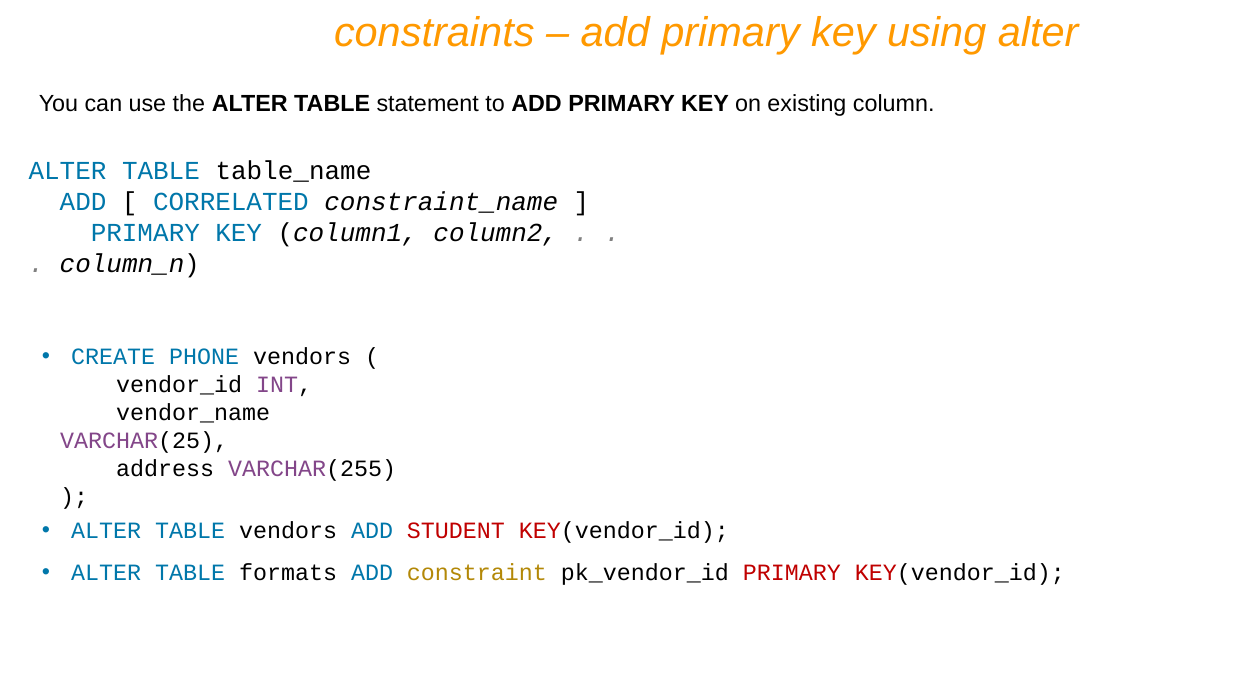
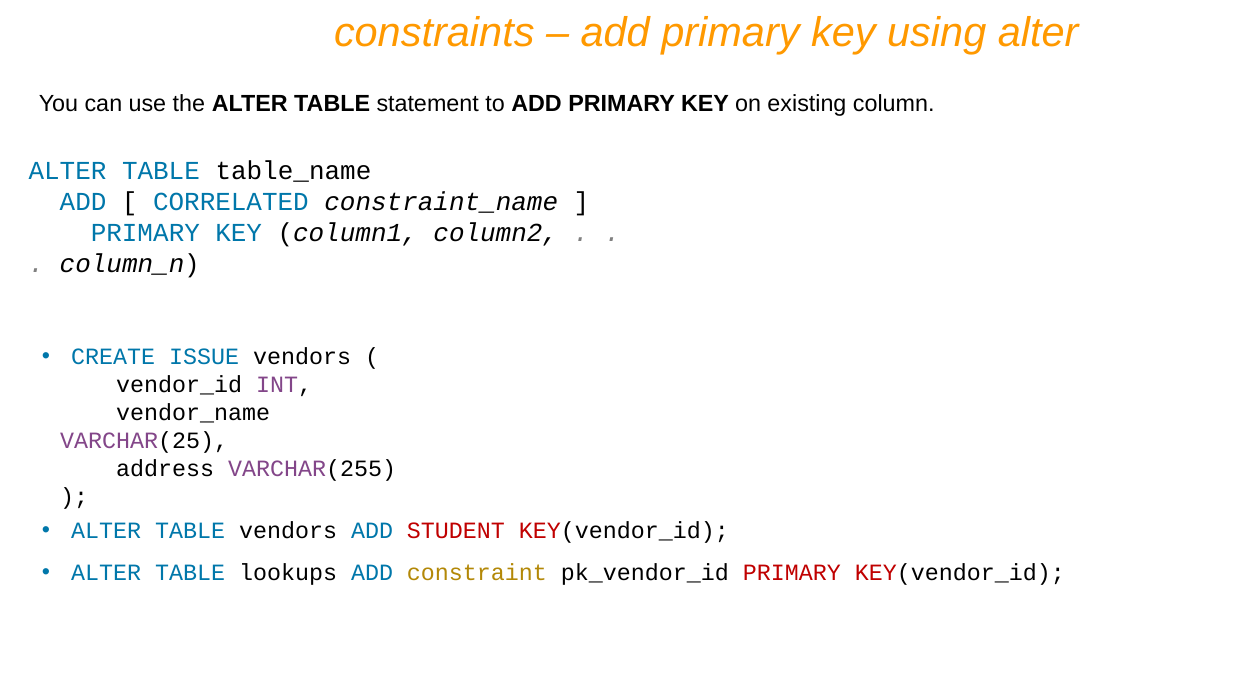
PHONE: PHONE -> ISSUE (204, 356)
formats: formats -> lookups (288, 573)
